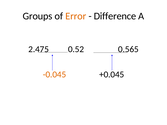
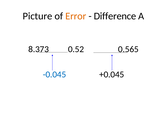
Groups: Groups -> Picture (37, 16)
2.475: 2.475 -> 8.373 (39, 49)
-0.045 colour: orange -> blue (54, 75)
